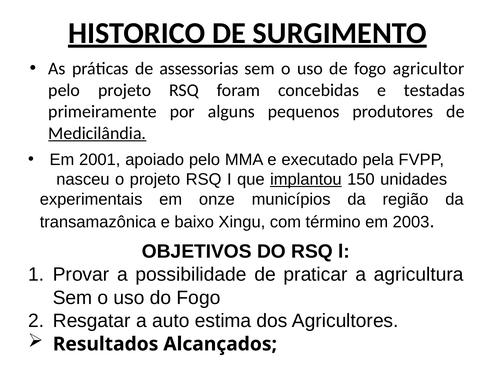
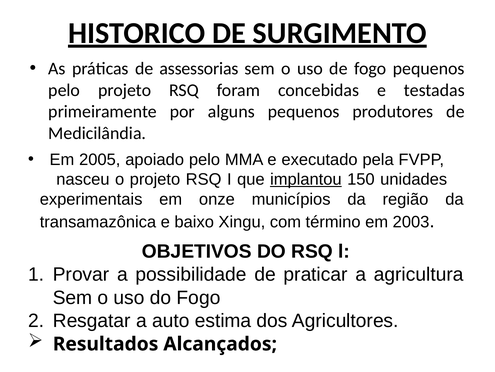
fogo agricultor: agricultor -> pequenos (429, 69)
Medicilândia underline: present -> none (97, 133)
2001: 2001 -> 2005 (100, 159)
